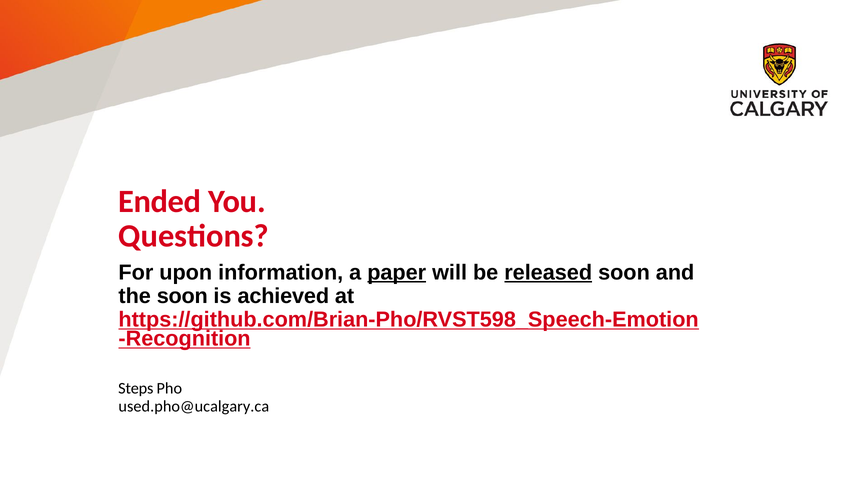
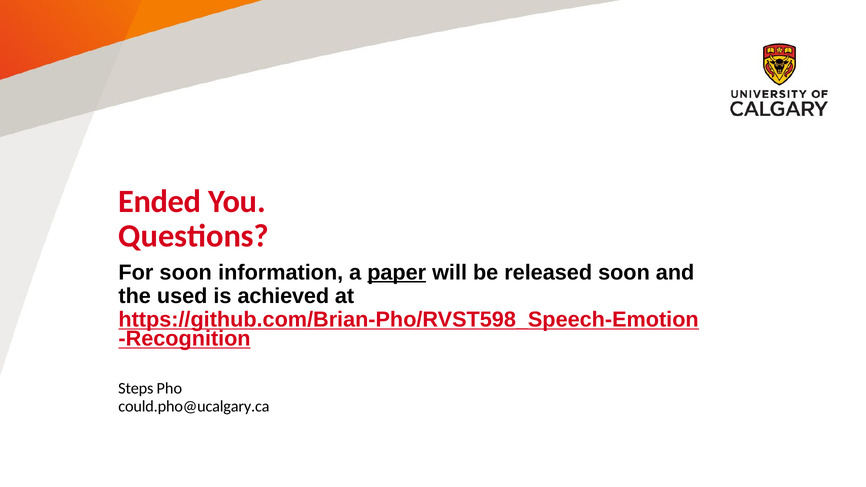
For upon: upon -> soon (186, 273)
released underline: present -> none (548, 273)
the soon: soon -> used (182, 296)
used.pho@ucalgary.ca: used.pho@ucalgary.ca -> could.pho@ucalgary.ca (194, 406)
